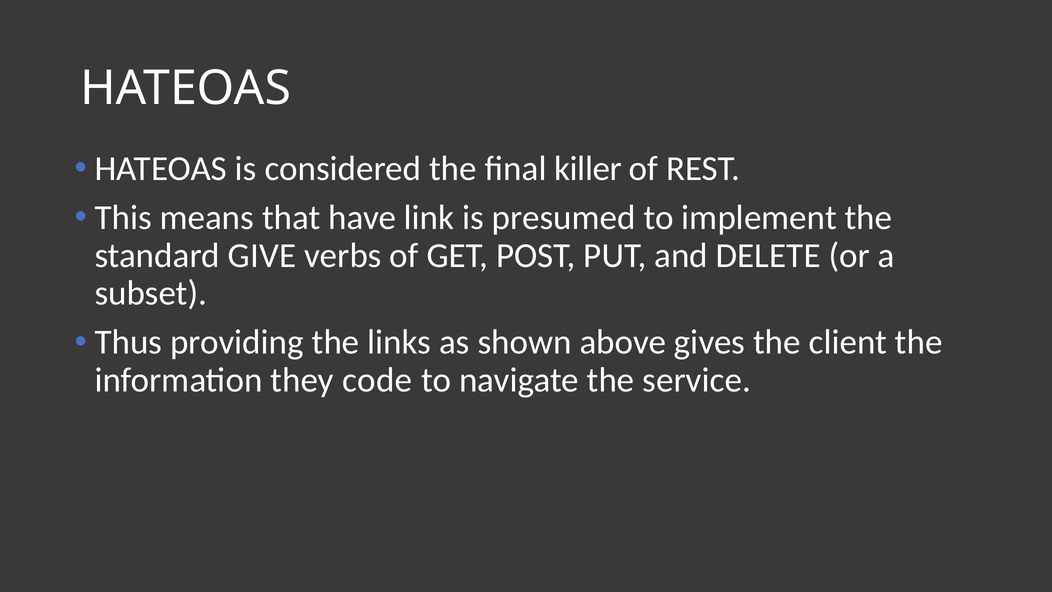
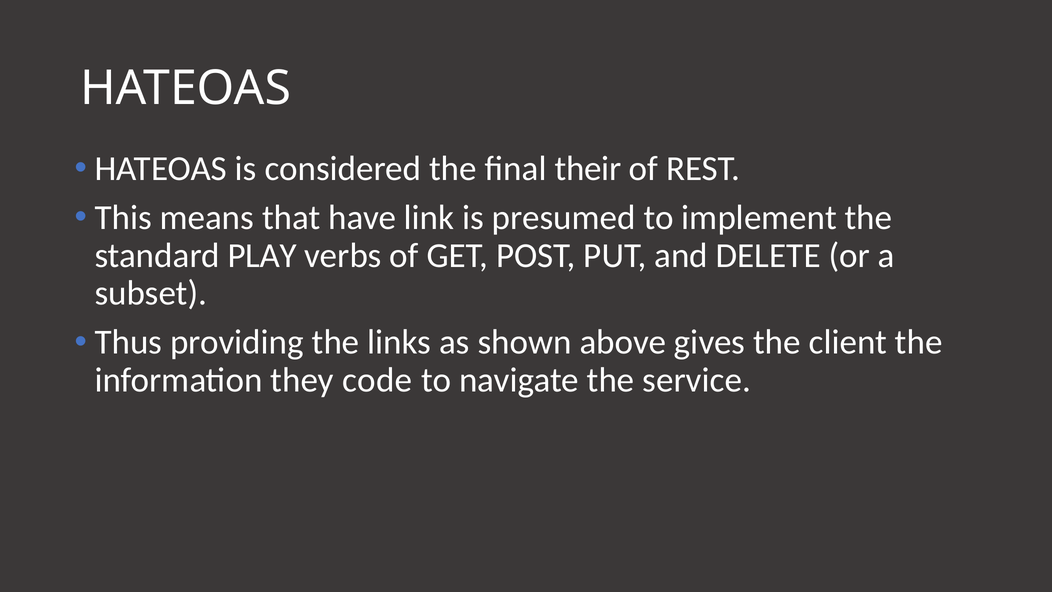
killer: killer -> their (588, 169)
GIVE: GIVE -> PLAY (262, 255)
